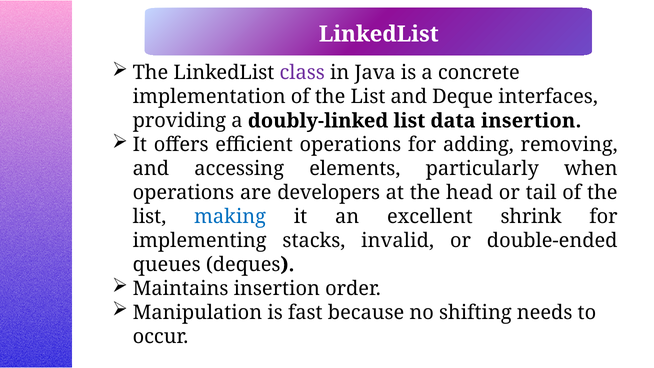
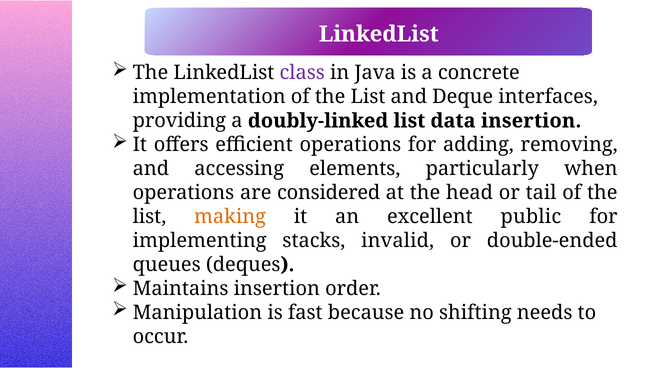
developers: developers -> considered (329, 193)
making colour: blue -> orange (230, 217)
shrink: shrink -> public (531, 217)
